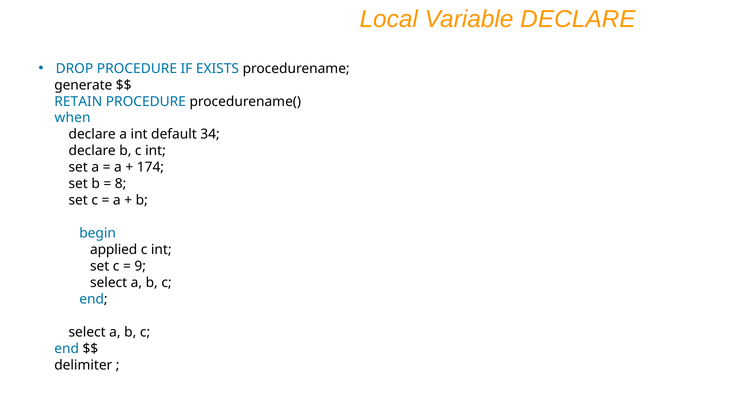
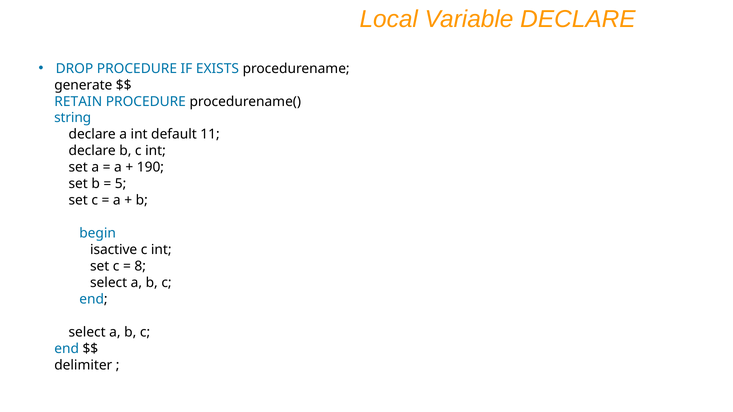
when: when -> string (73, 118)
34: 34 -> 11 (210, 135)
174: 174 -> 190 (150, 168)
8: 8 -> 5 (121, 184)
applied: applied -> isactive (114, 250)
9: 9 -> 8 (140, 266)
